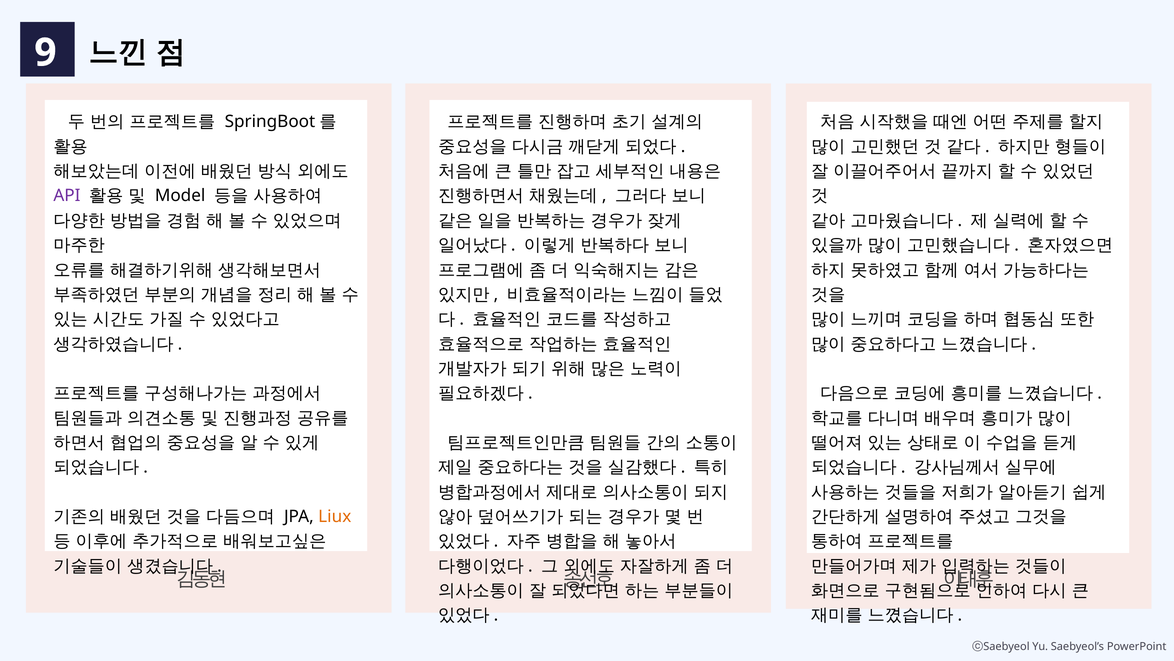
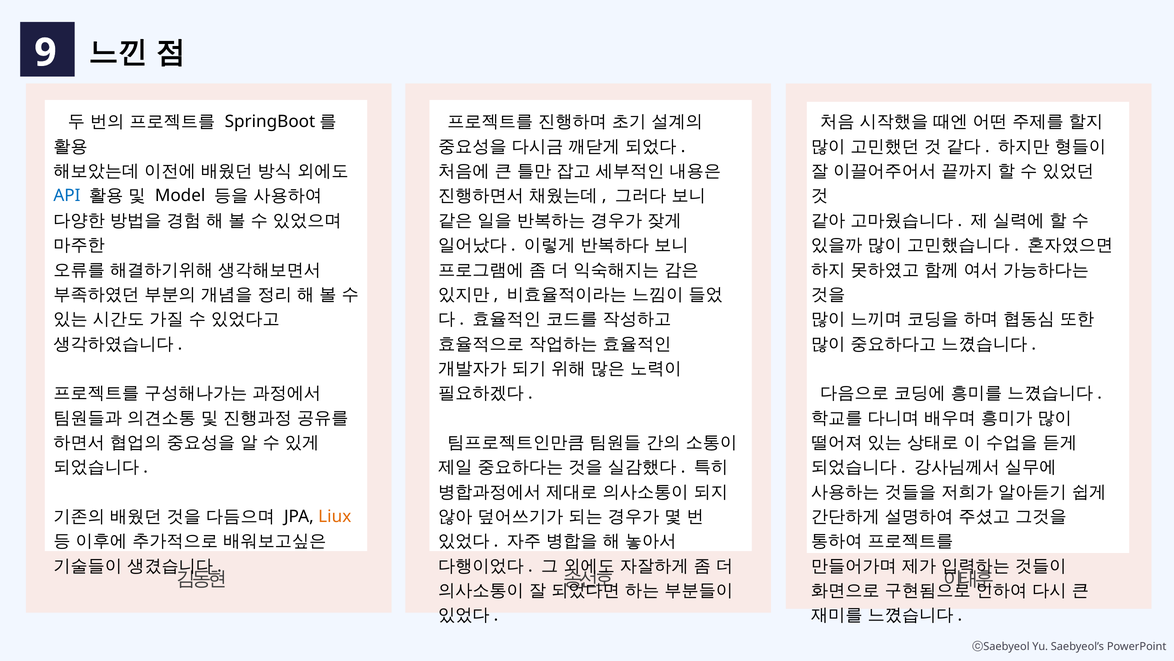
API colour: purple -> blue (67, 196)
